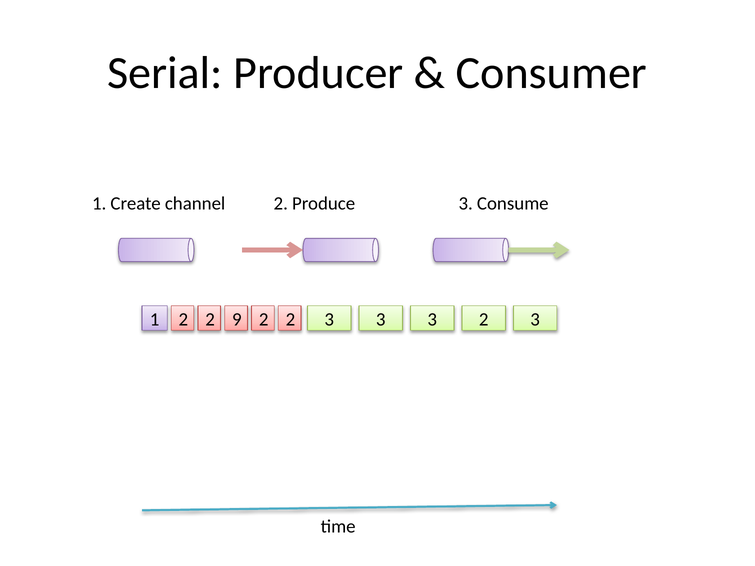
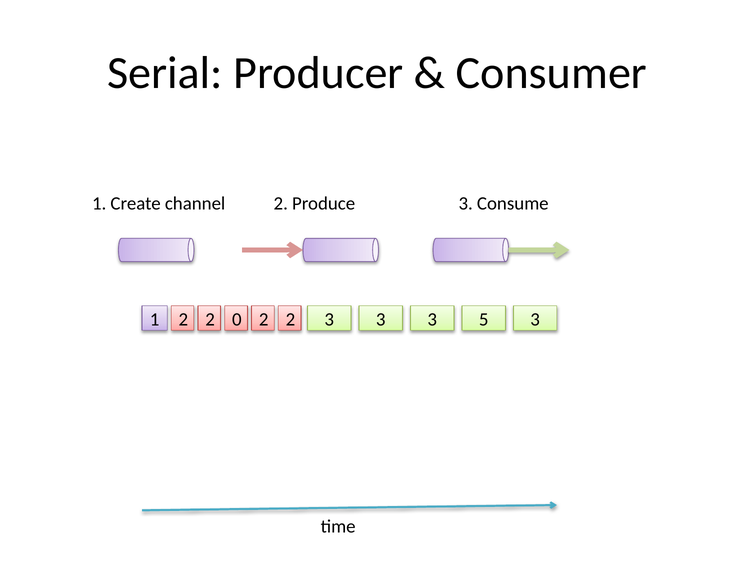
9: 9 -> 0 (237, 319)
2 2 2: 2 -> 5 (484, 319)
